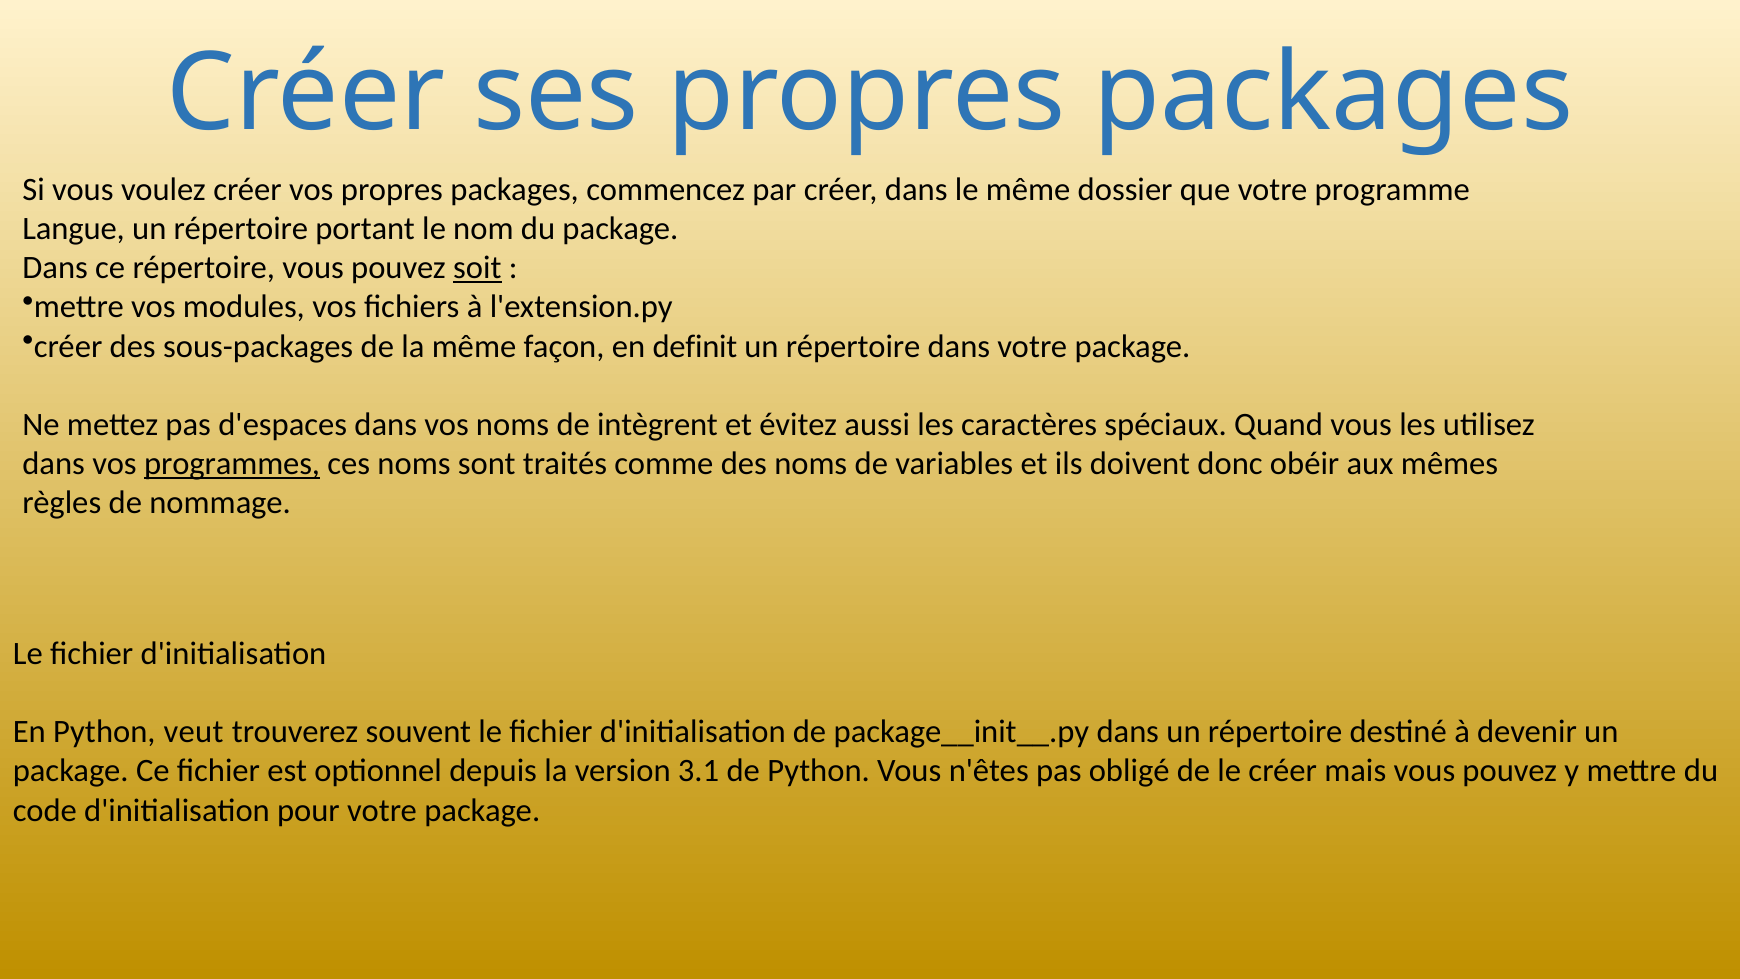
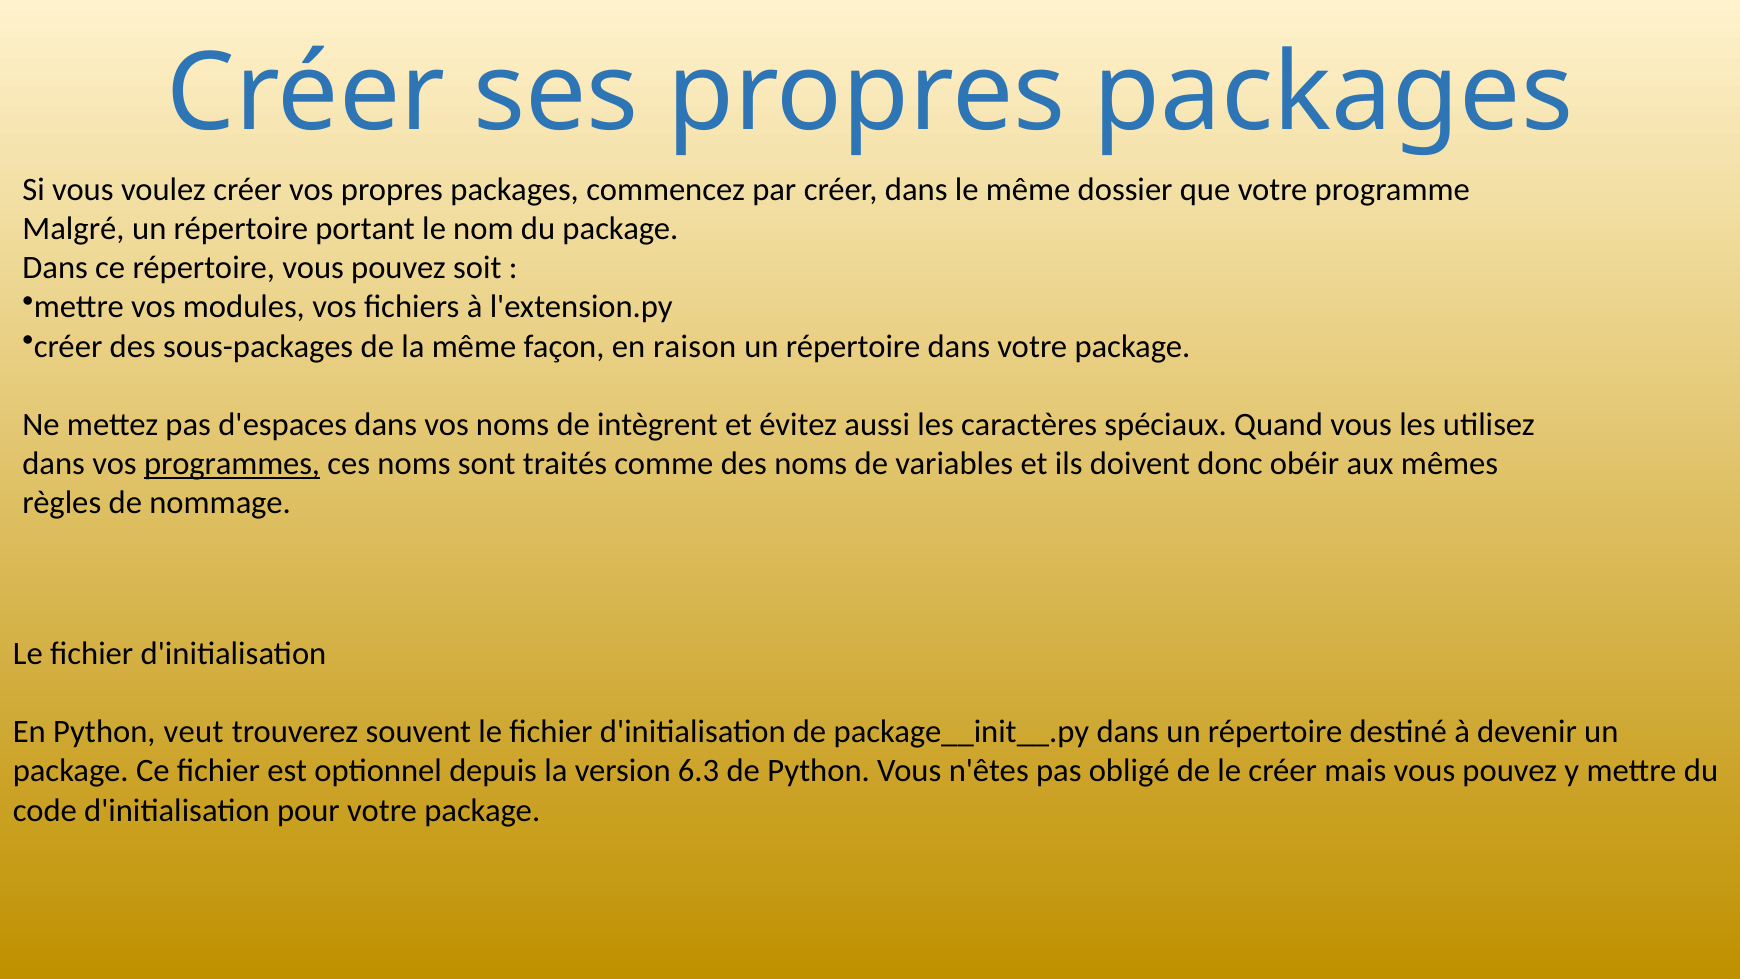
Langue: Langue -> Malgré (74, 229)
soit underline: present -> none (477, 268)
definit: definit -> raison (695, 346)
3.1: 3.1 -> 6.3 (699, 771)
